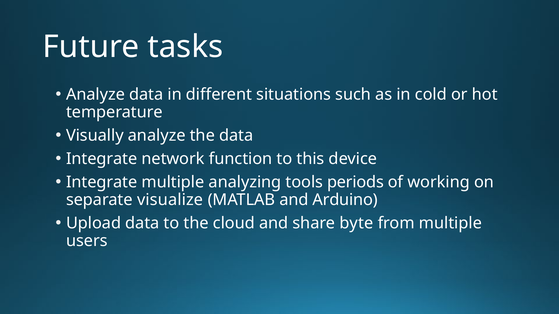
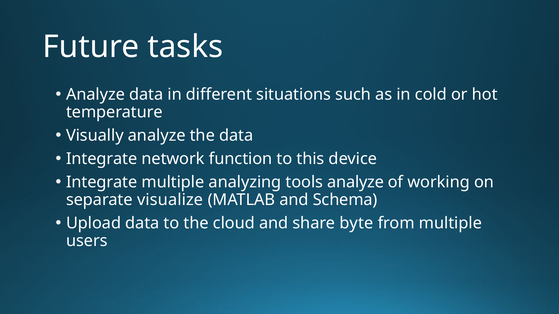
tools periods: periods -> analyze (356, 182)
Arduino: Arduino -> Schema (345, 200)
